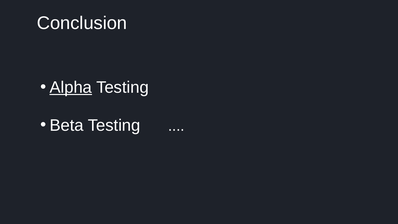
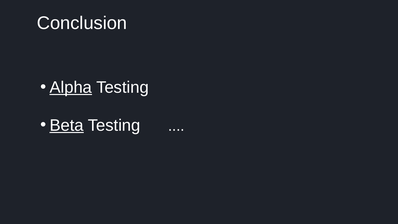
Beta underline: none -> present (67, 125)
